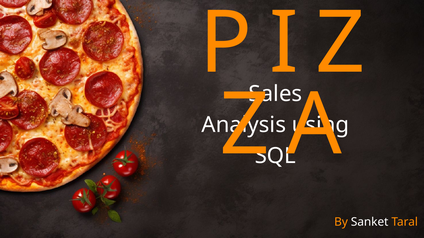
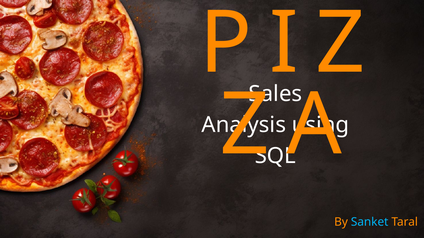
Sanket colour: white -> light blue (370, 222)
